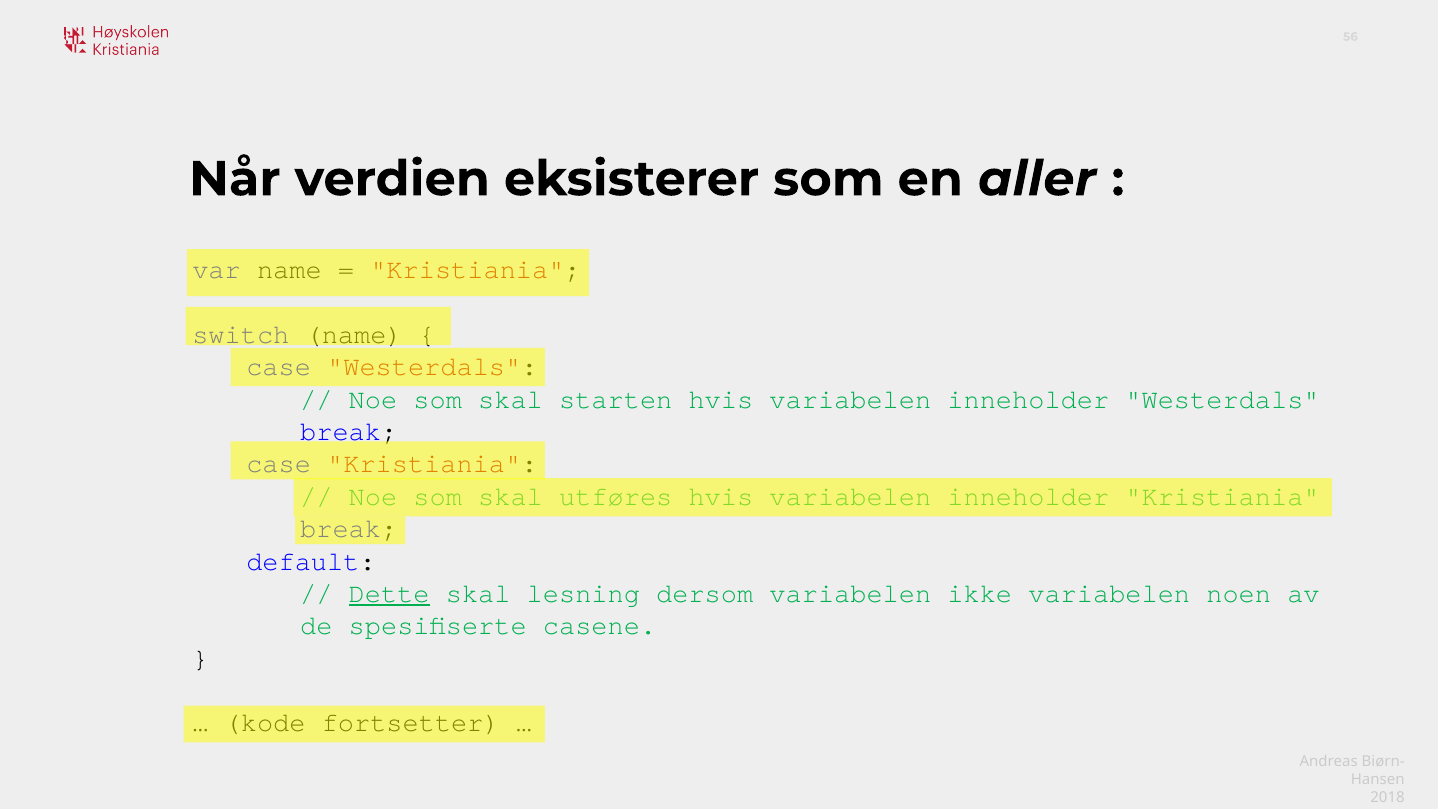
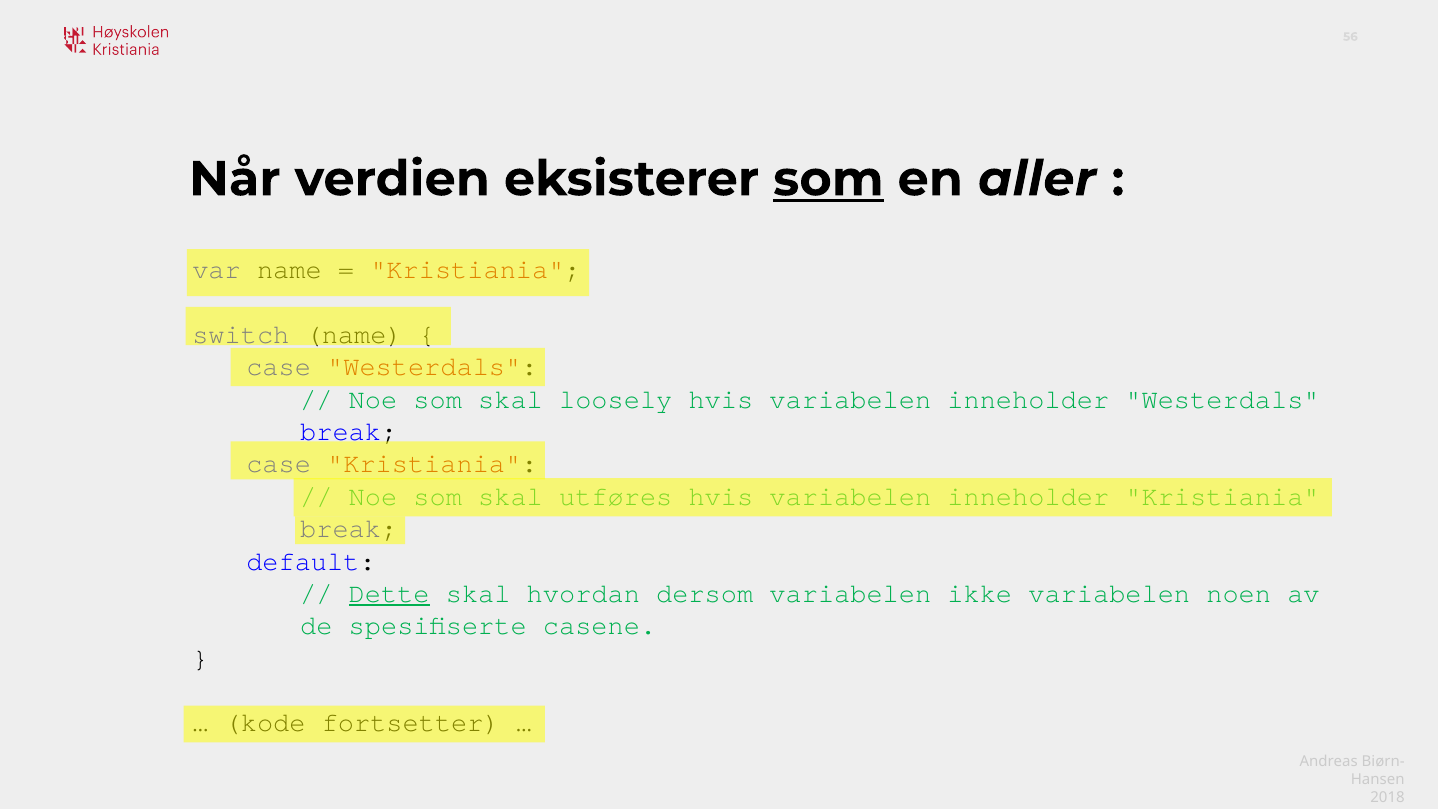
som underline: none -> present (828, 179)
starten: starten -> loosely (616, 399)
lesning: lesning -> hvordan (583, 594)
